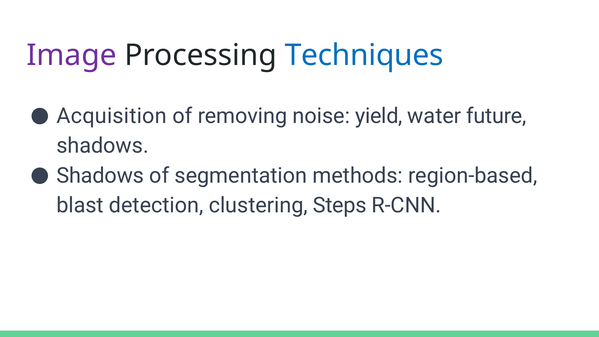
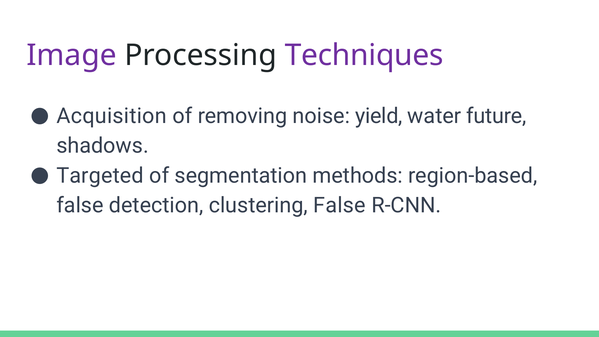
Techniques colour: blue -> purple (364, 55)
Shadows: Shadows -> Targeted (100, 176)
blast: blast -> false (80, 205)
clustering Steps: Steps -> False (339, 205)
